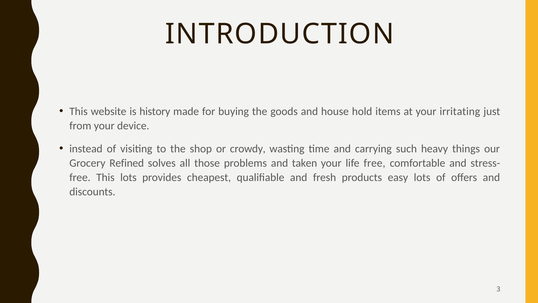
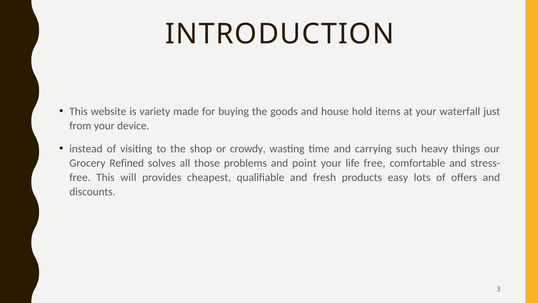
history: history -> variety (155, 111)
irritating: irritating -> waterfall (460, 111)
taken: taken -> point (304, 163)
This lots: lots -> will (128, 177)
